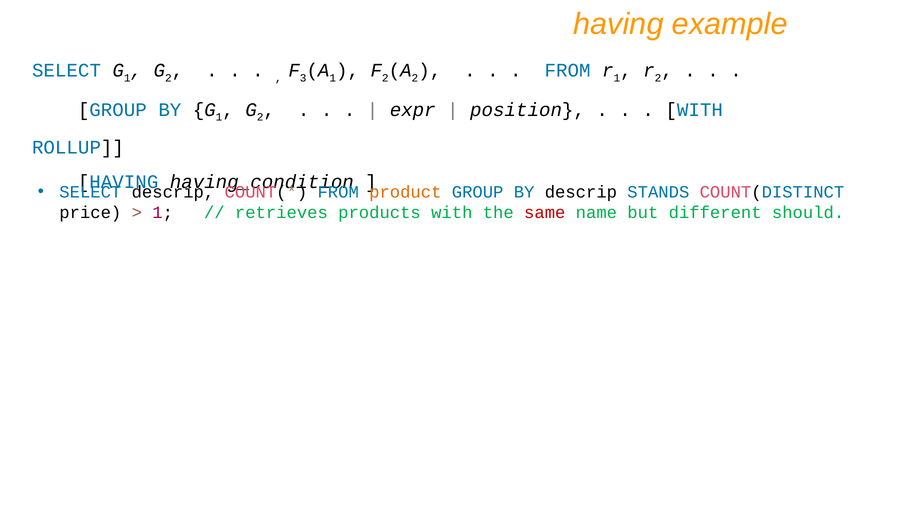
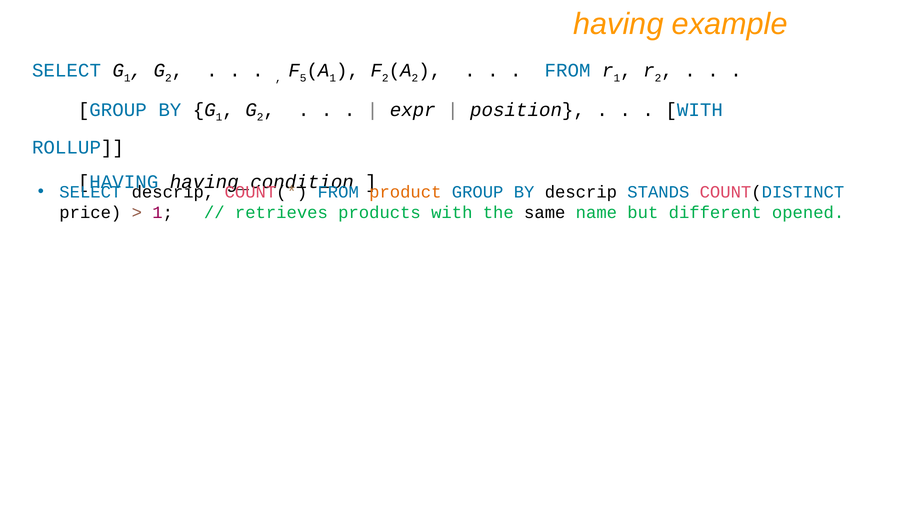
3: 3 -> 5 (303, 78)
same colour: red -> black (545, 213)
should: should -> opened (808, 213)
